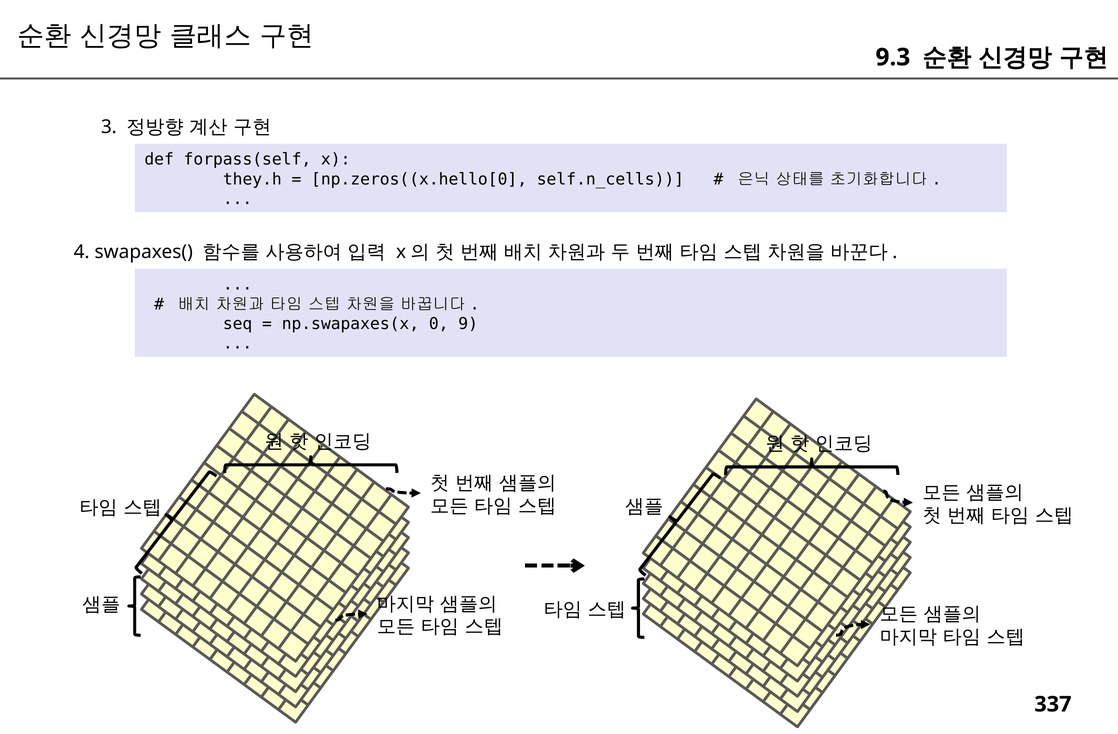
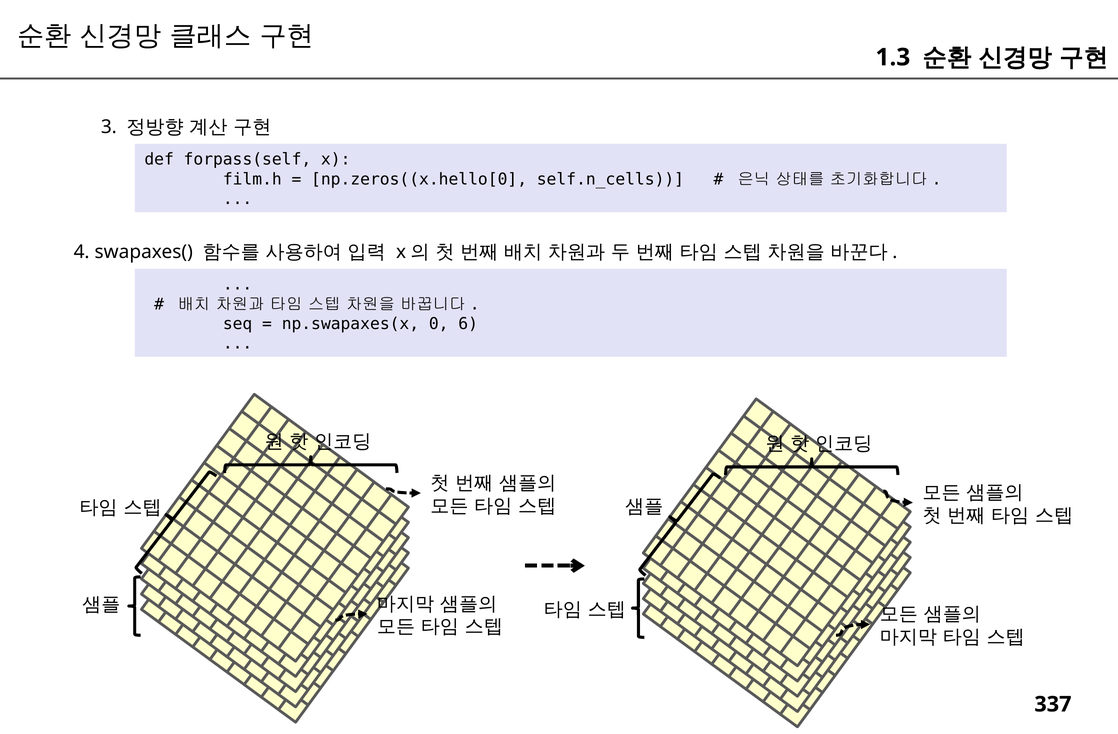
9.3: 9.3 -> 1.3 (893, 57)
they.h: they.h -> film.h (252, 179)
9: 9 -> 6 (468, 324)
